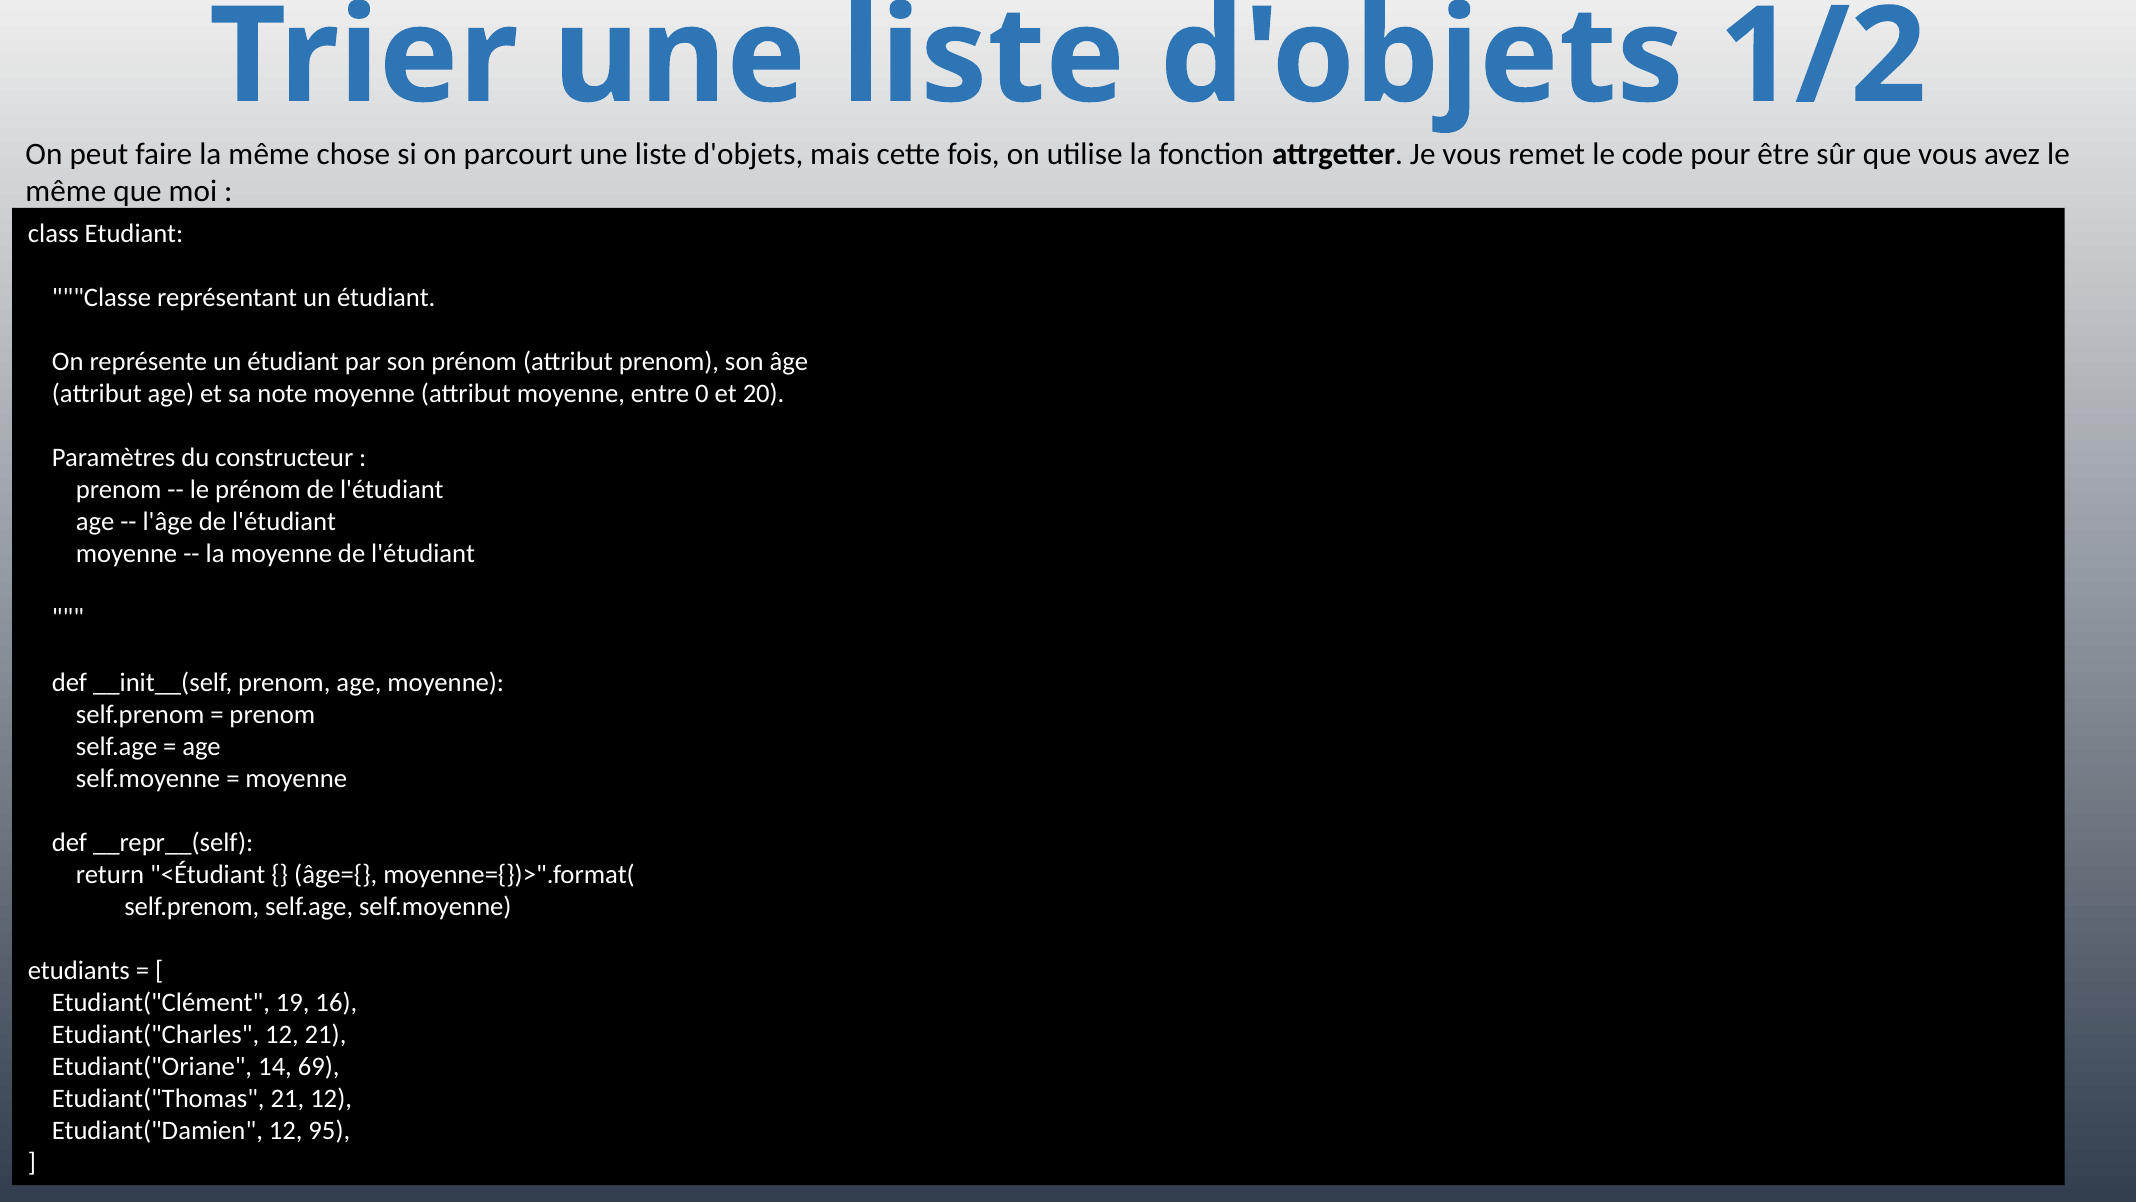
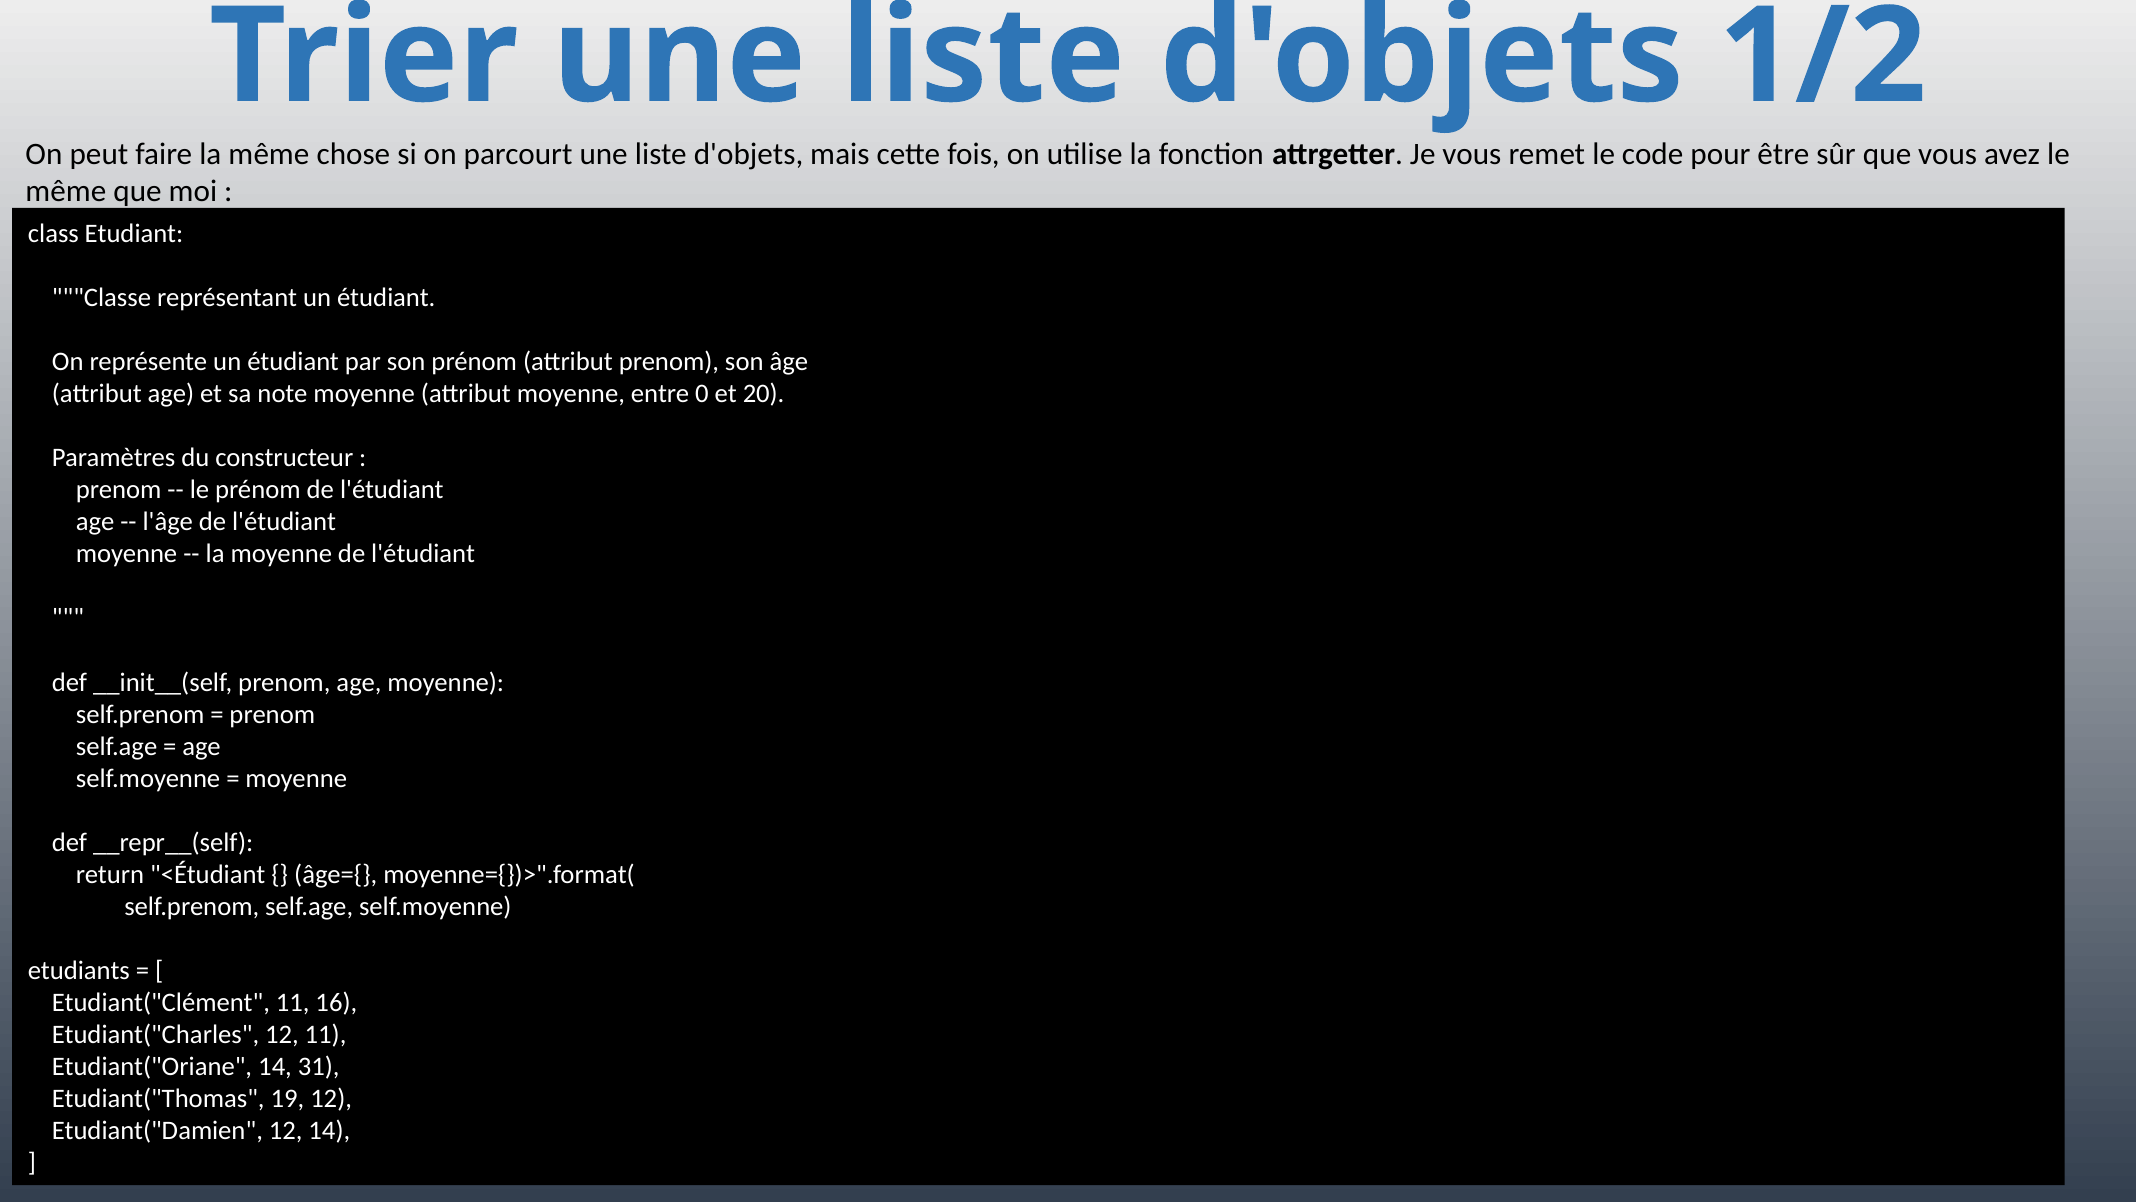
Etudiant("Clément 19: 19 -> 11 (293, 1002)
12 21: 21 -> 11 (326, 1034)
69: 69 -> 31 (319, 1066)
Etudiant("Thomas 21: 21 -> 19 (287, 1099)
12 95: 95 -> 14 (329, 1131)
